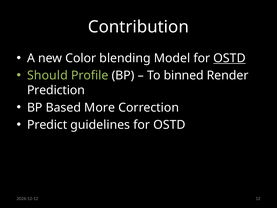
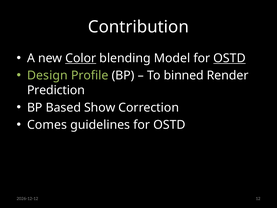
Color underline: none -> present (81, 58)
Should: Should -> Design (47, 75)
More: More -> Show (100, 107)
Predict: Predict -> Comes (47, 125)
